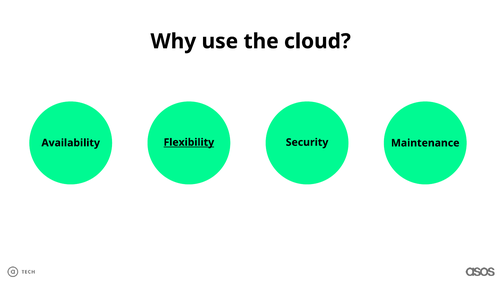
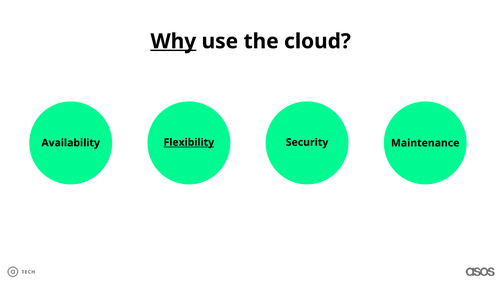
Why underline: none -> present (173, 41)
